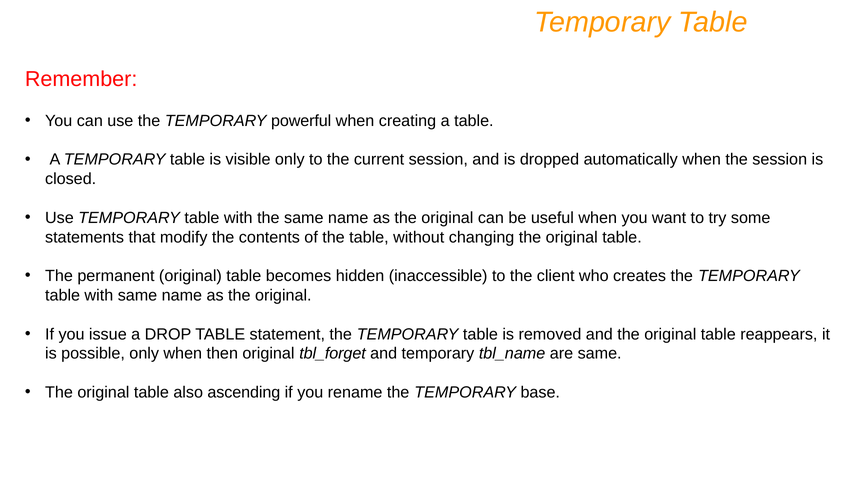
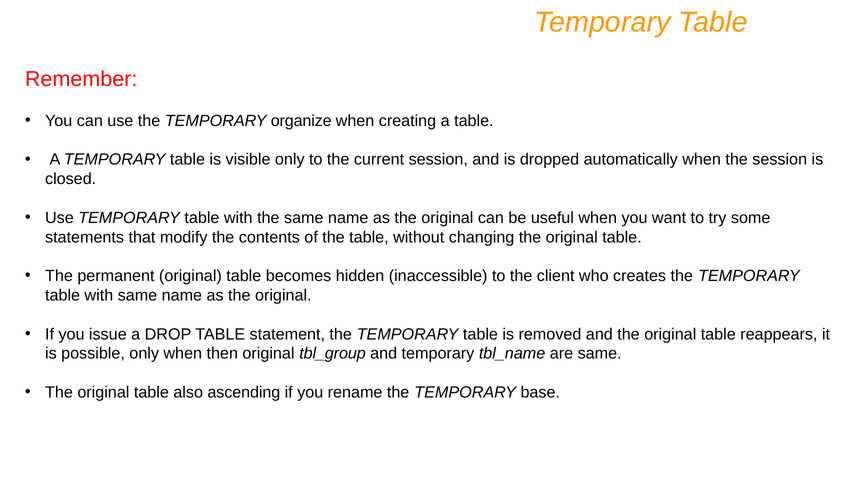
powerful: powerful -> organize (301, 121)
tbl_forget: tbl_forget -> tbl_group (333, 353)
